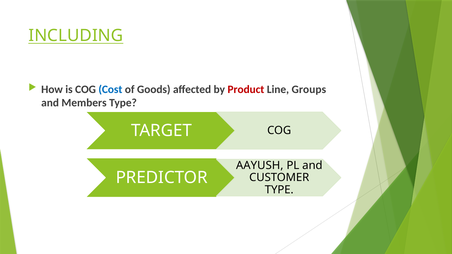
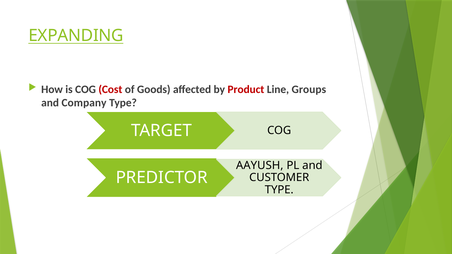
INCLUDING: INCLUDING -> EXPANDING (76, 36)
Cost colour: blue -> red (110, 89)
Members: Members -> Company (84, 103)
